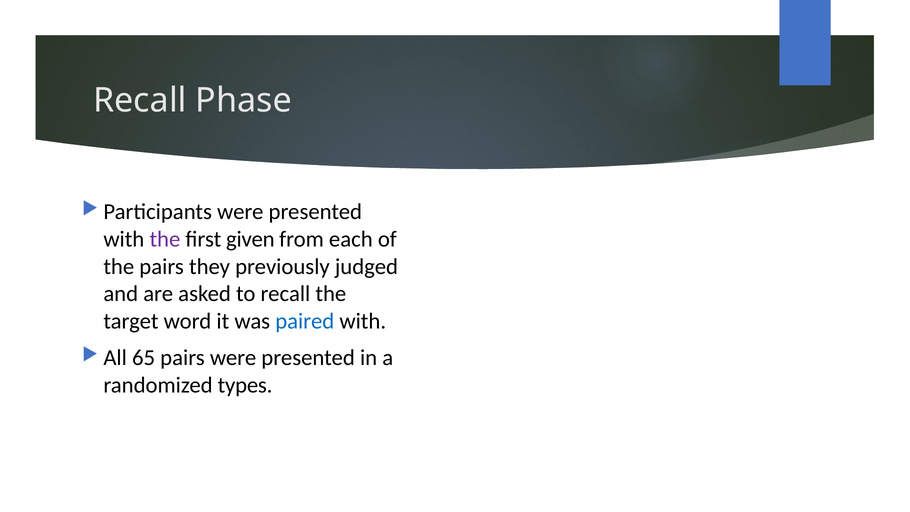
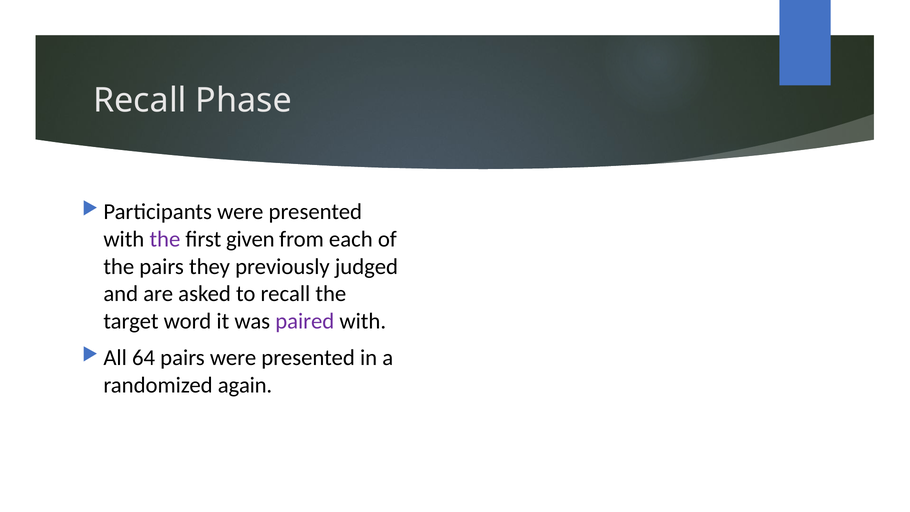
paired colour: blue -> purple (305, 321)
65: 65 -> 64 (144, 358)
types: types -> again (245, 385)
